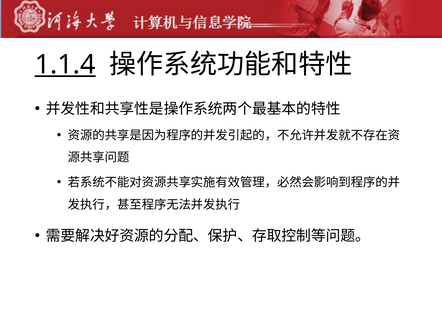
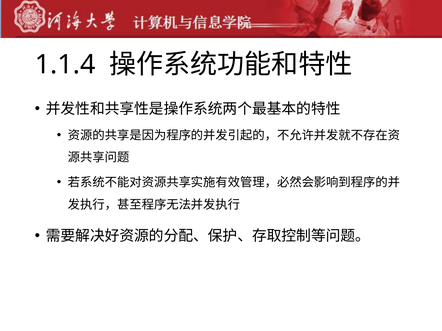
1.1.4 underline: present -> none (65, 65)
